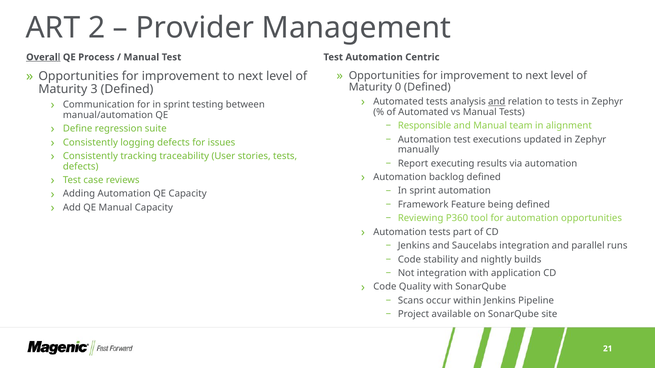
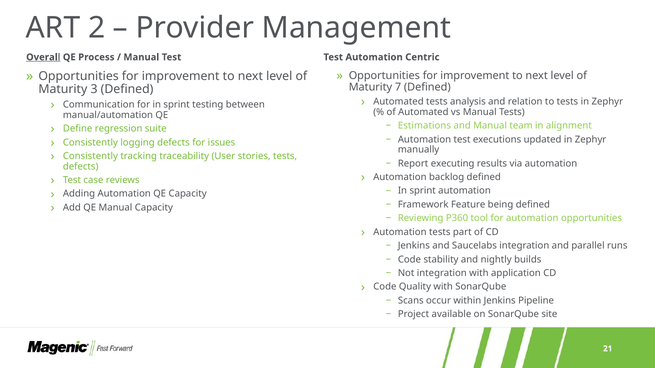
0: 0 -> 7 (398, 87)
and underline: present -> none (497, 102)
Responsible: Responsible -> Estimations (424, 126)
